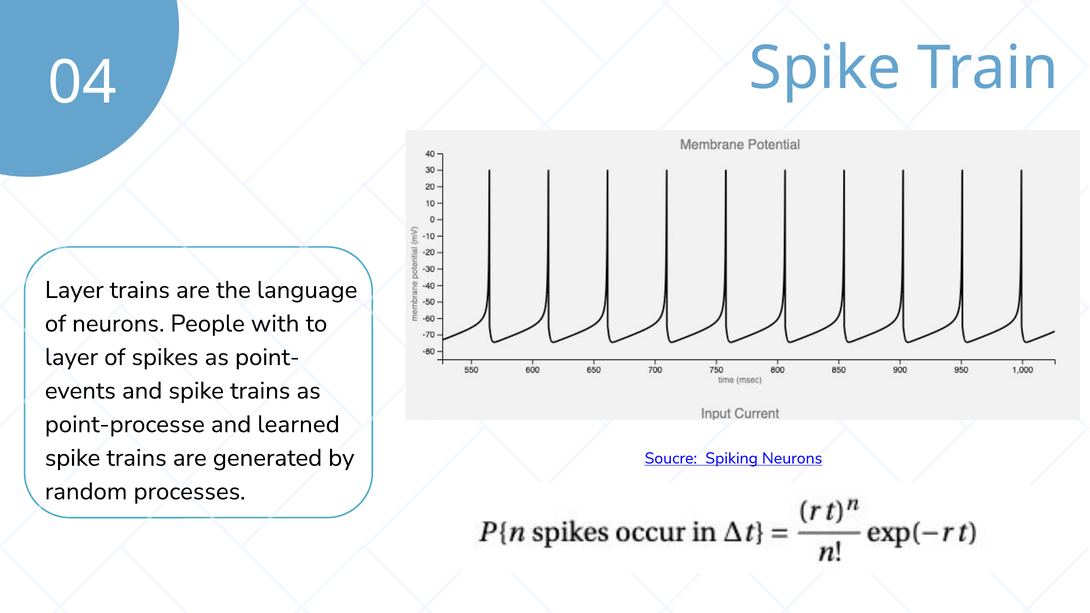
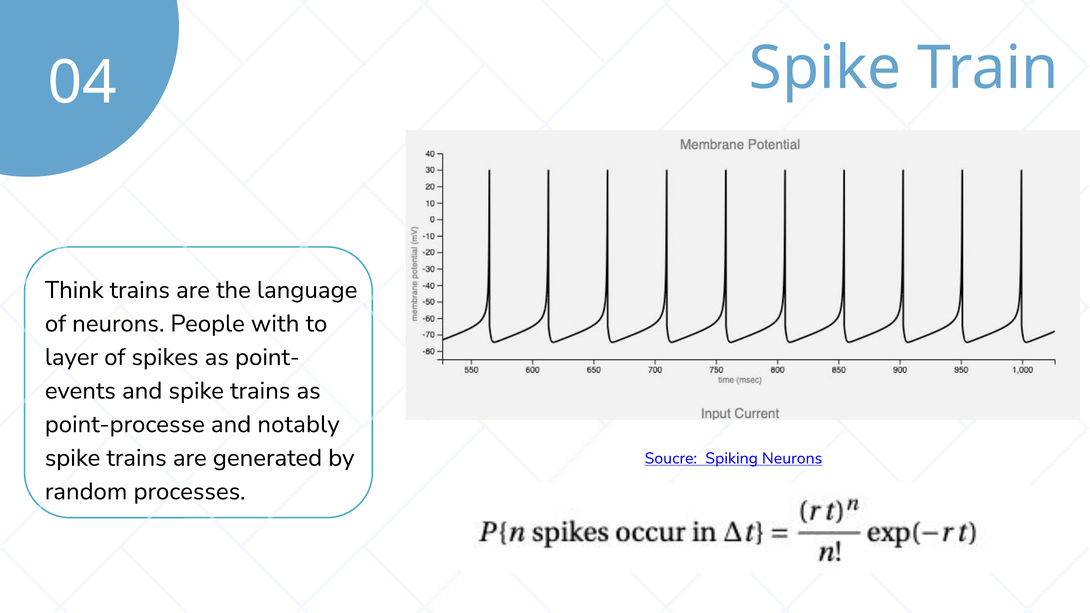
Layer: Layer -> Think (74, 290)
learned: learned -> notably (299, 424)
